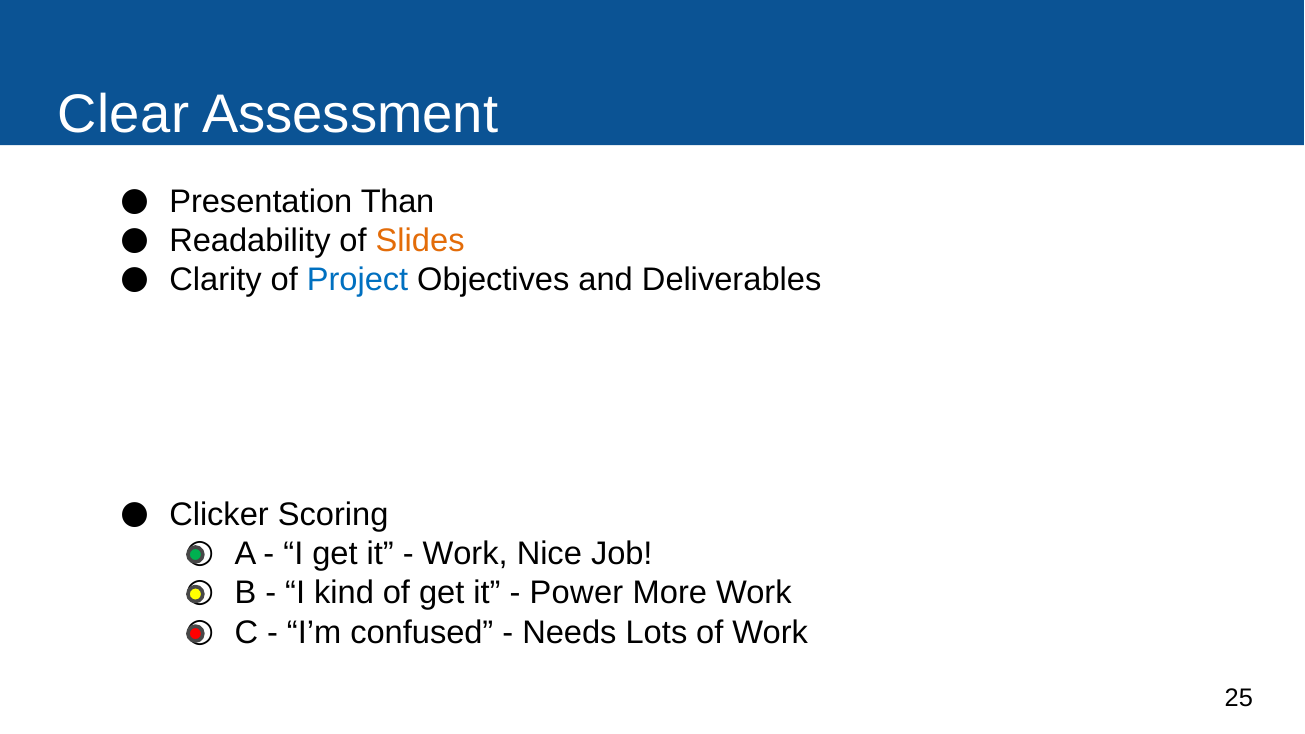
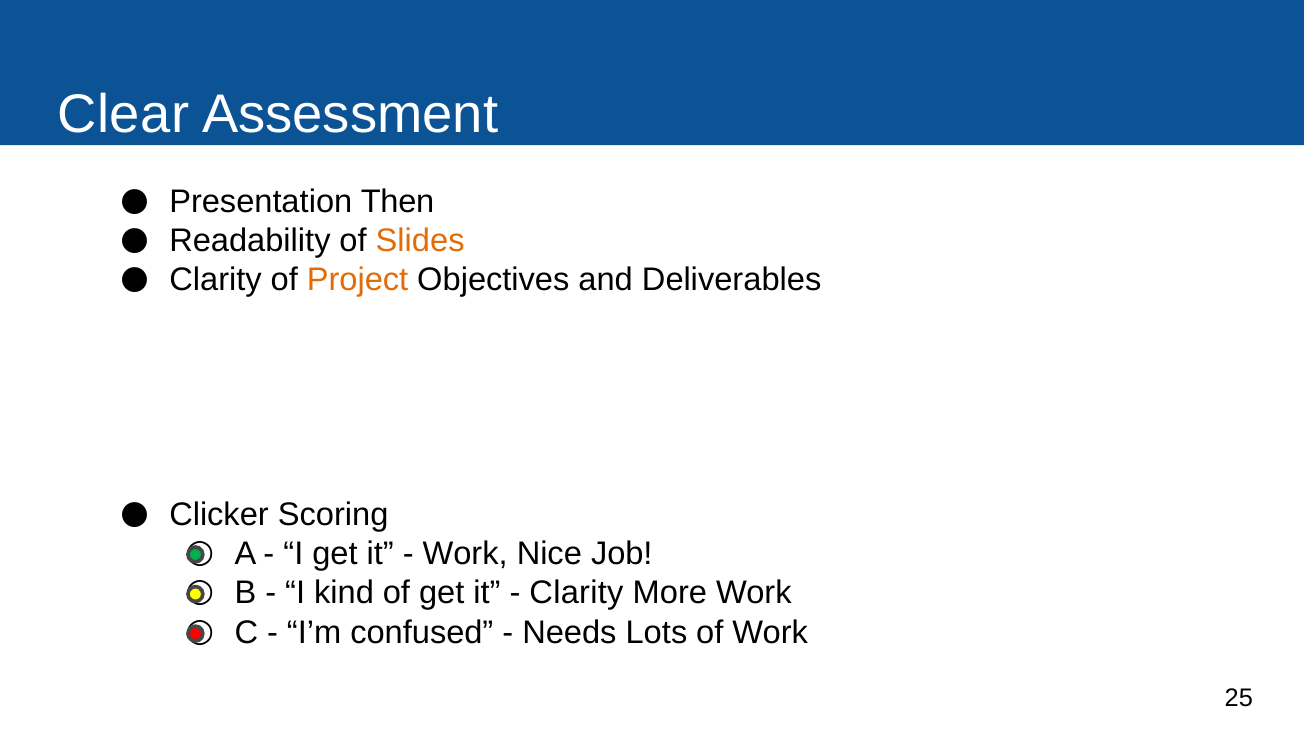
Than: Than -> Then (398, 202)
Project colour: blue -> orange (358, 280)
Power: Power -> Clarity (576, 593)
